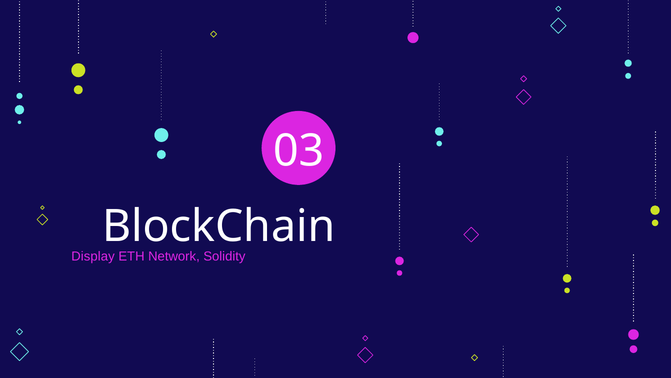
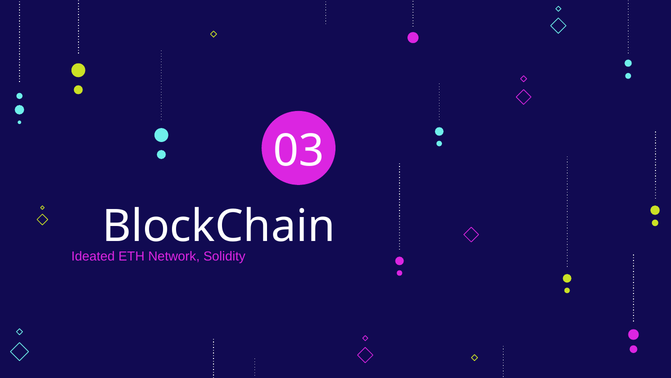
Display: Display -> Ideated (93, 256)
